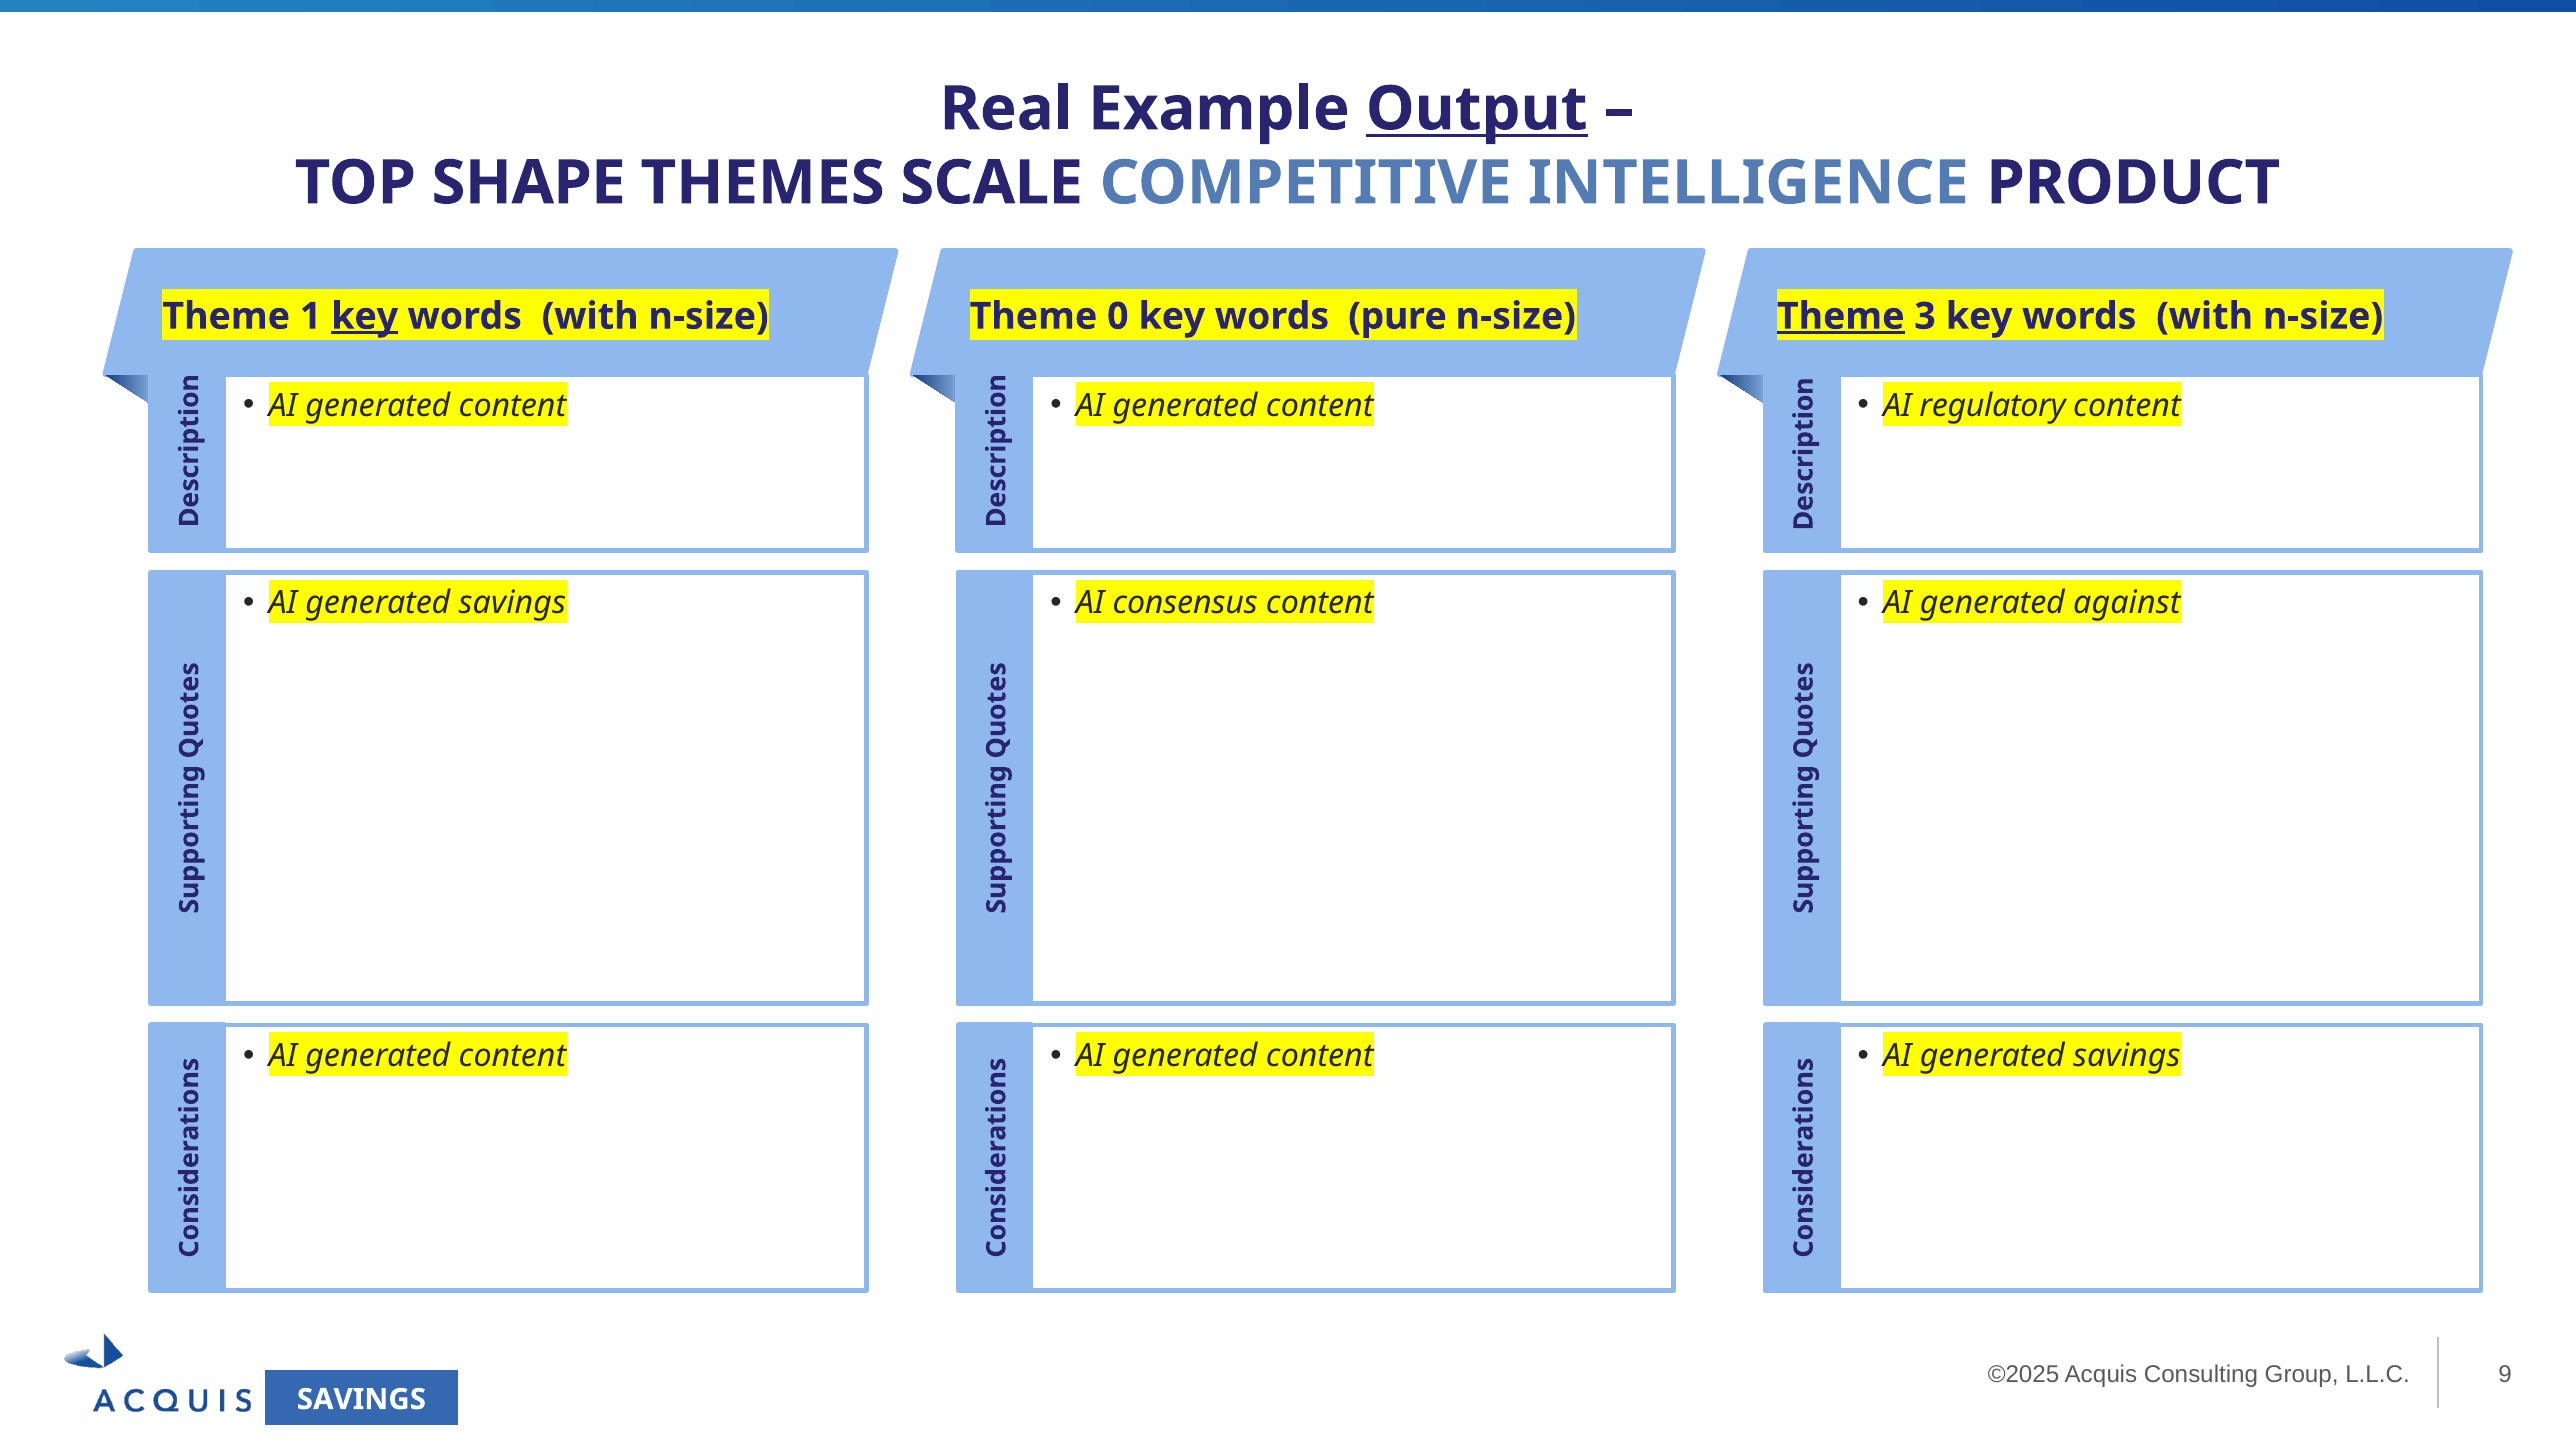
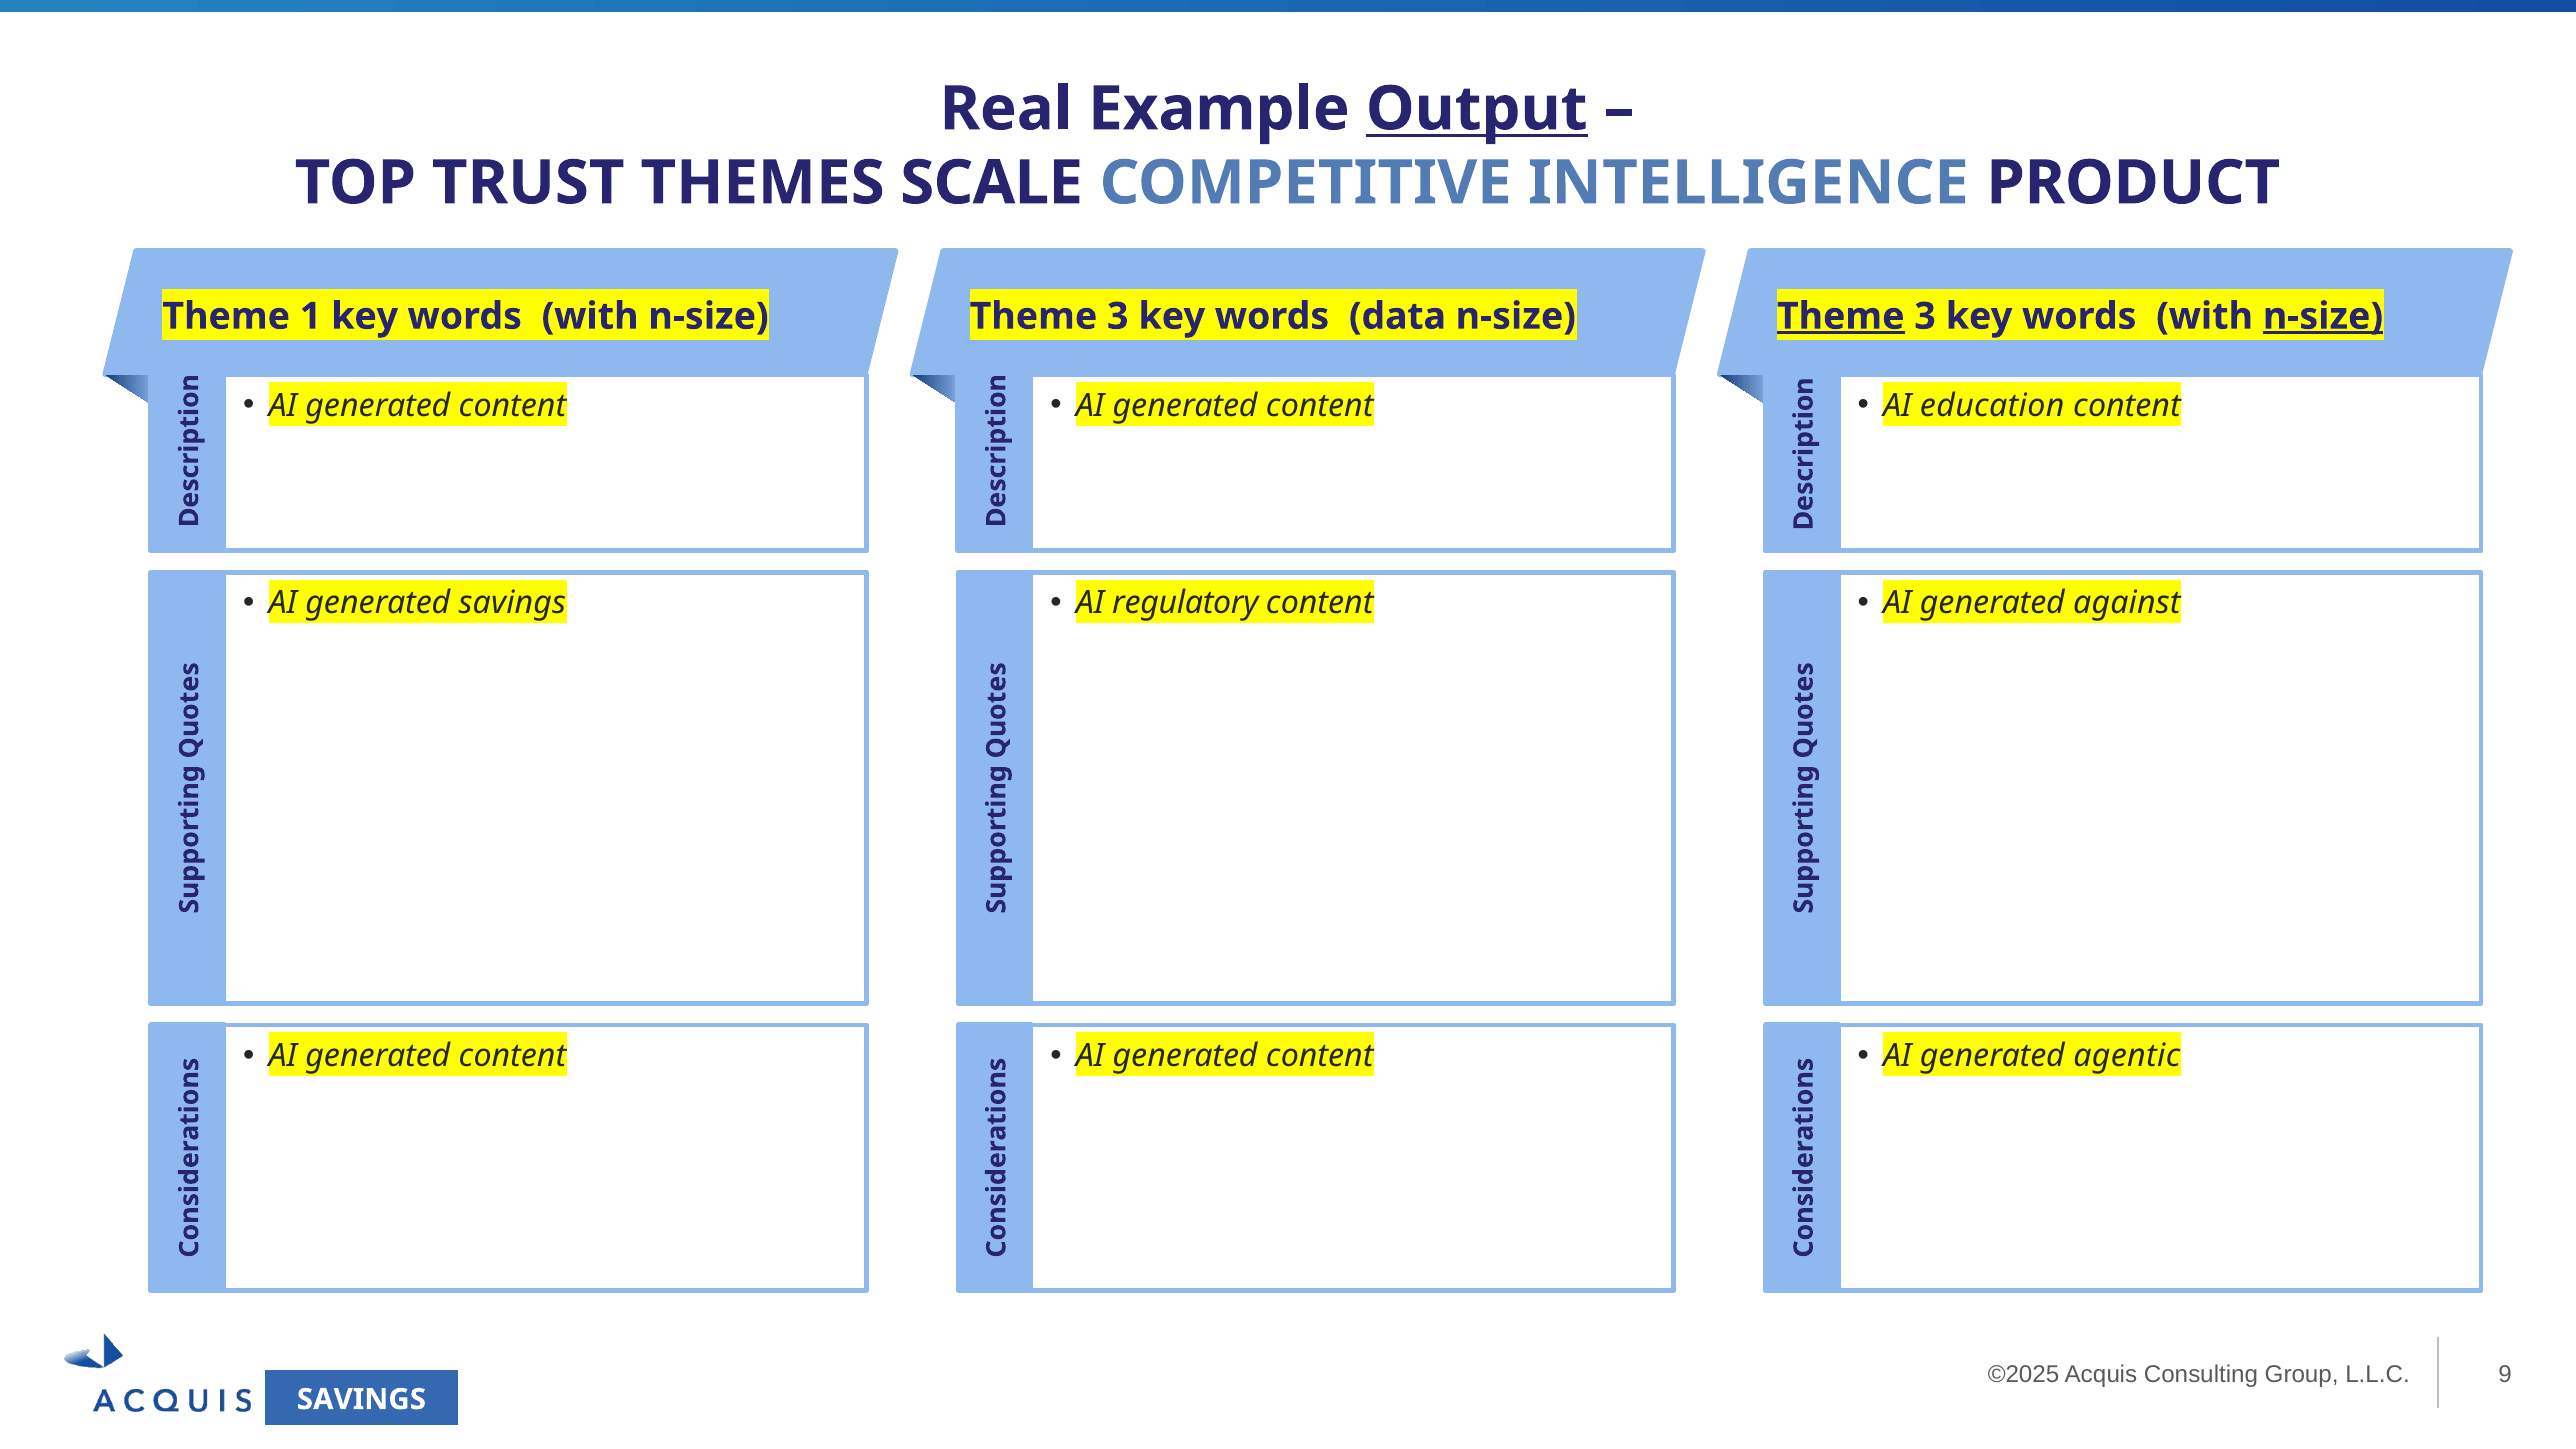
SHAPE: SHAPE -> TRUST (528, 183)
key underline: present -> none (365, 316)
0: 0 -> 3 (1118, 316)
pure: pure -> data (1397, 316)
n-size underline: none -> present (2323, 316)
regulatory: regulatory -> education (1992, 406)
consensus: consensus -> regulatory (1185, 603)
savings: savings -> agentic (2127, 1056)
